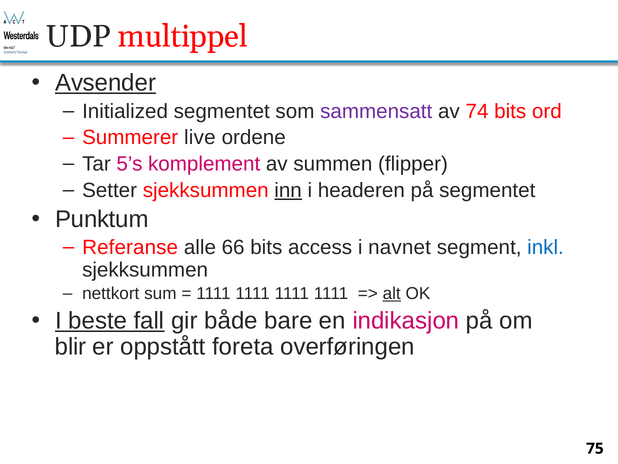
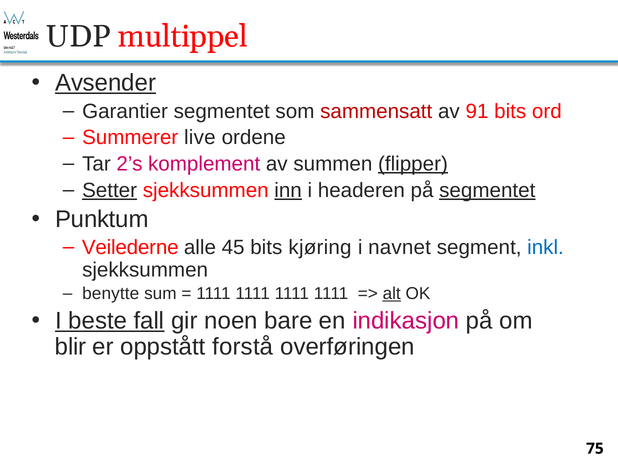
Initialized: Initialized -> Garantier (125, 111)
sammensatt colour: purple -> red (376, 111)
74: 74 -> 91 (477, 111)
5’s: 5’s -> 2’s (129, 164)
flipper underline: none -> present (413, 164)
Setter underline: none -> present (110, 190)
segmentet underline: none -> present (487, 190)
Referanse: Referanse -> Veilederne (130, 247)
66: 66 -> 45 (233, 247)
access: access -> kjøring (320, 247)
nettkort: nettkort -> benytte (111, 293)
både: både -> noen (231, 320)
foreta: foreta -> forstå (243, 346)
